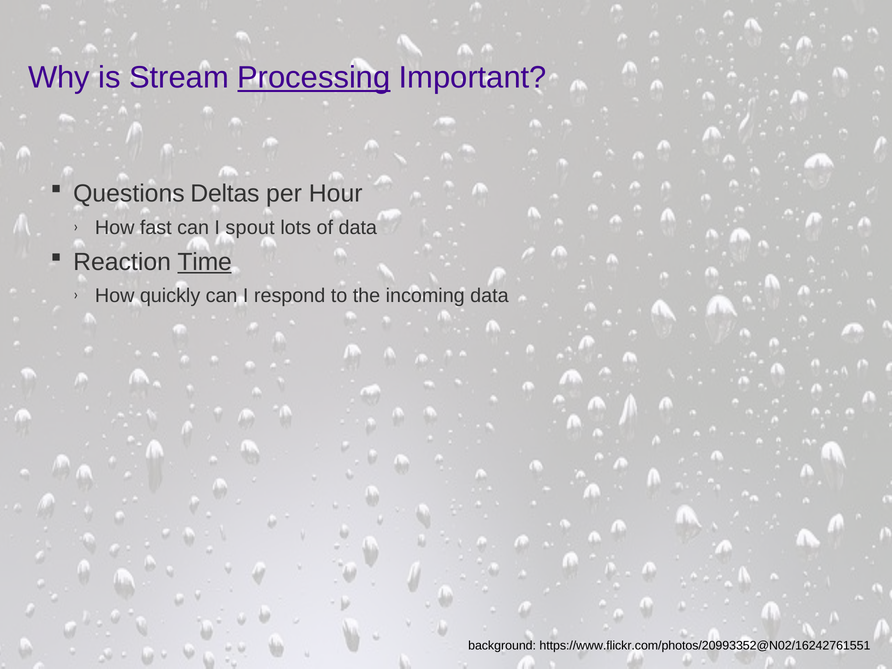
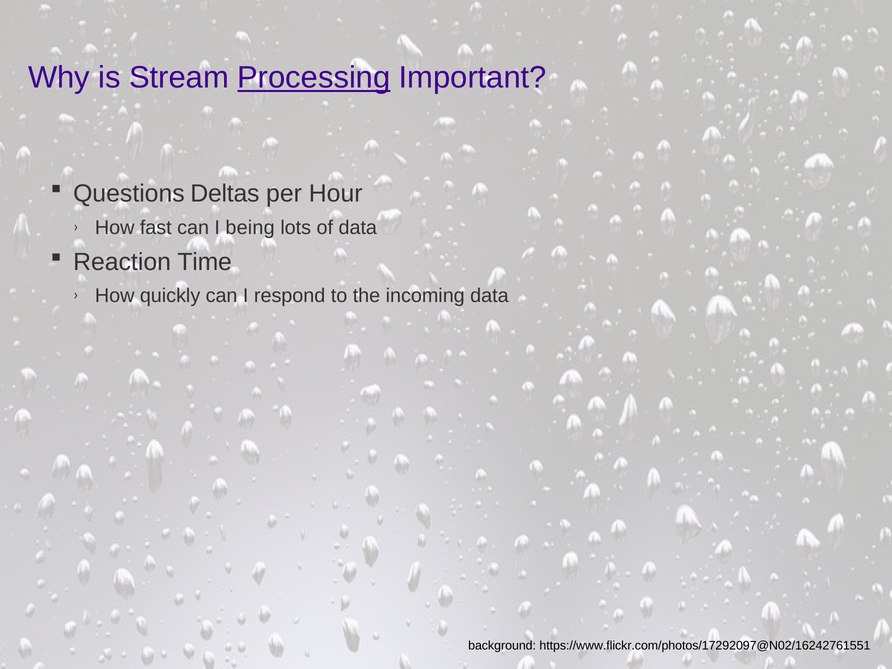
spout: spout -> being (250, 227)
Time underline: present -> none (205, 262)
https://www.flickr.com/photos/20993352@N02/16242761551: https://www.flickr.com/photos/20993352@N02/16242761551 -> https://www.flickr.com/photos/17292097@N02/16242761551 (705, 646)
